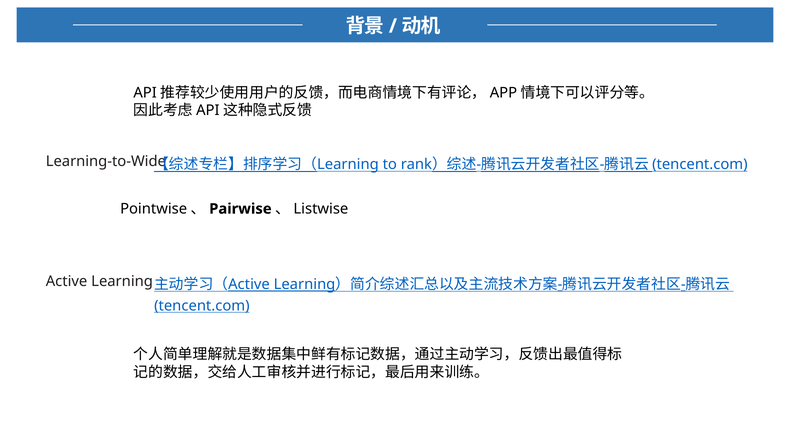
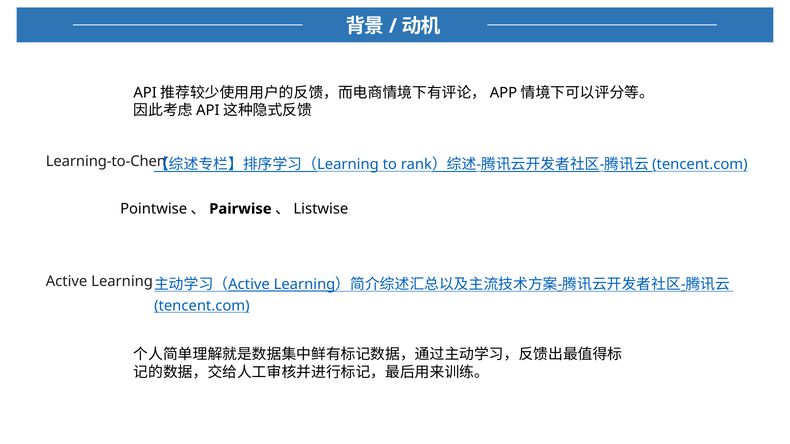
Learning-to-Wide: Learning-to-Wide -> Learning-to-Chen (106, 162)
